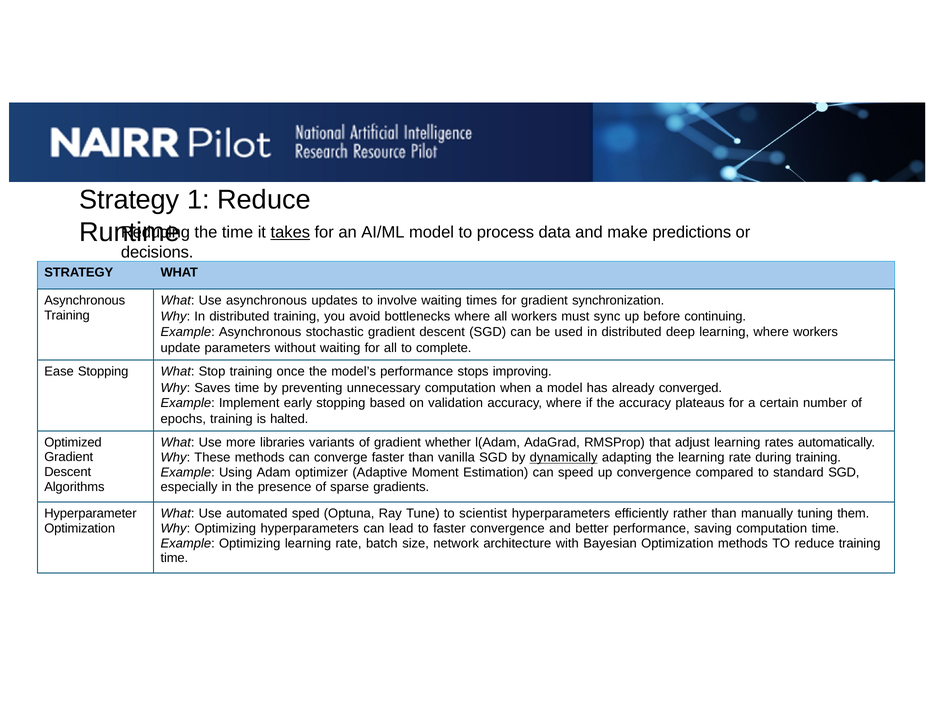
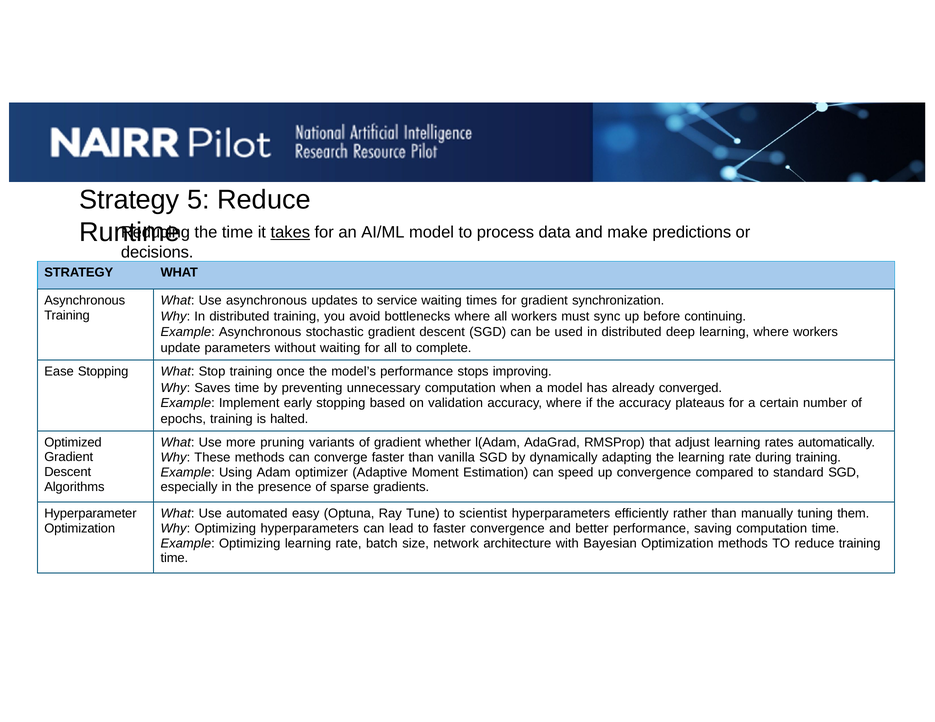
1: 1 -> 5 (198, 200)
involve: involve -> service (397, 301)
libraries: libraries -> pruning (282, 443)
dynamically underline: present -> none (564, 458)
sped: sped -> easy (306, 514)
